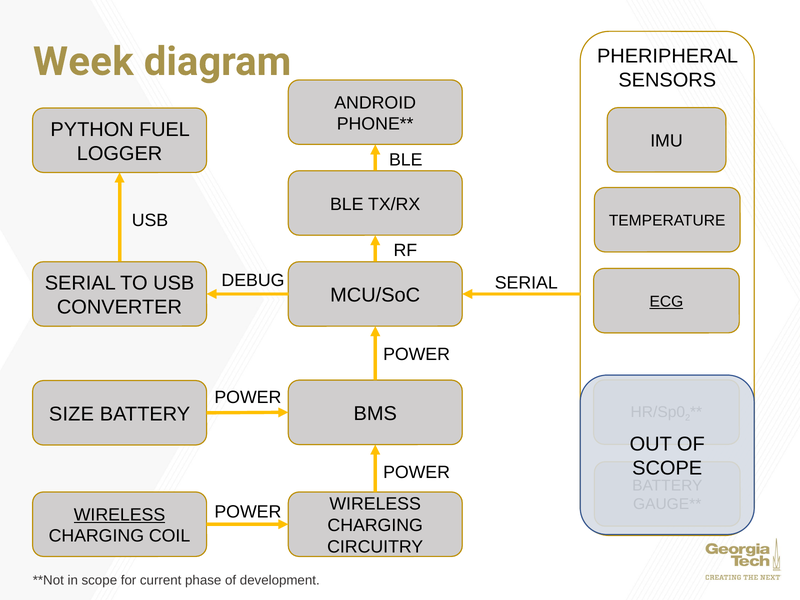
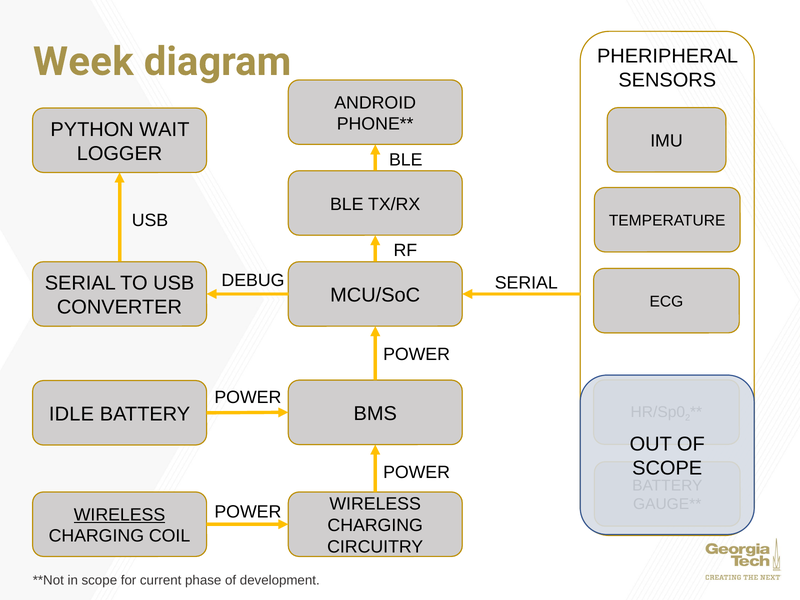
FUEL: FUEL -> WAIT (164, 130)
ECG underline: present -> none (666, 302)
SIZE: SIZE -> IDLE (71, 414)
